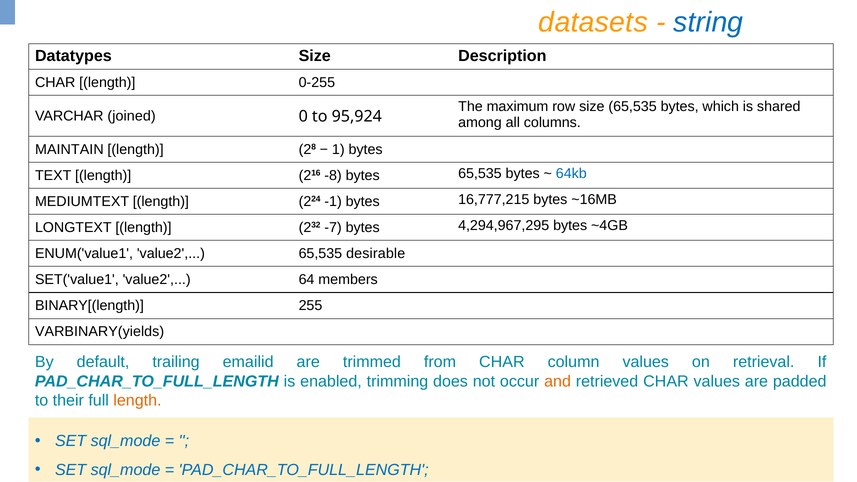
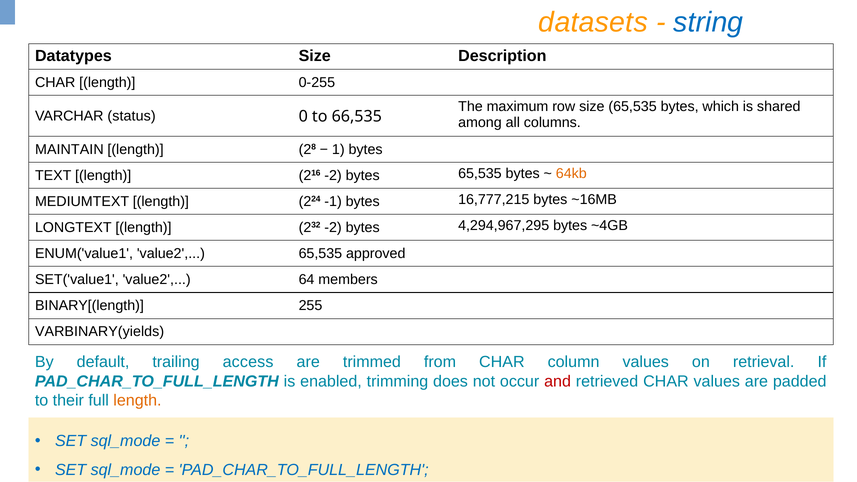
joined: joined -> status (132, 116)
95,924: 95,924 -> 66,535 (357, 117)
216 -8: -8 -> -2 (333, 175)
64kb colour: blue -> orange (571, 174)
232 -7: -7 -> -2 (333, 228)
desirable: desirable -> approved (376, 254)
emailid: emailid -> access (248, 362)
and colour: orange -> red (558, 381)
